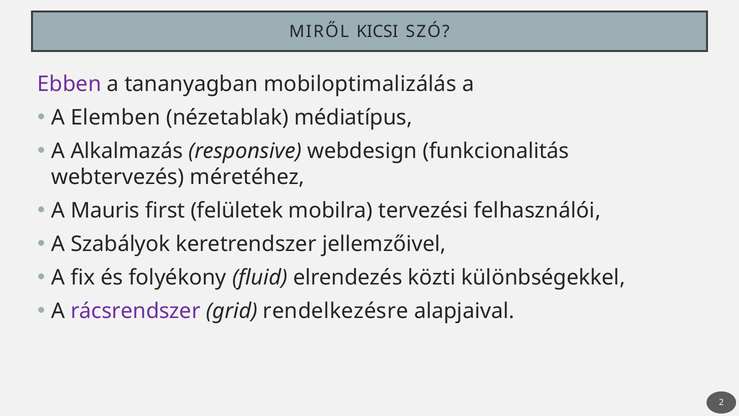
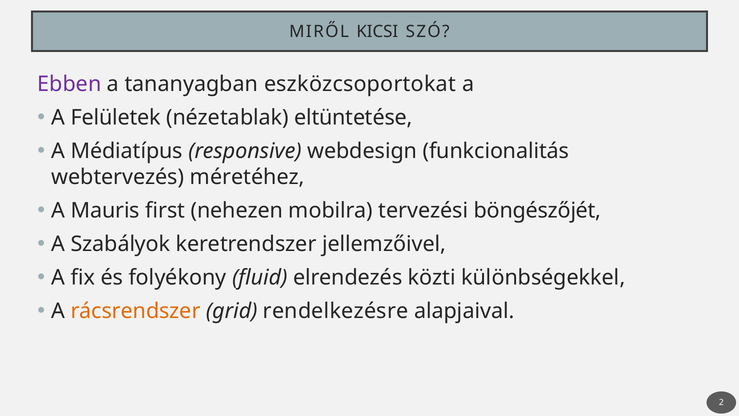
mobiloptimalizálás: mobiloptimalizálás -> eszközcsoportokat (360, 84)
Elemben: Elemben -> Felületek (116, 118)
médiatípus: médiatípus -> eltüntetése (353, 118)
Alkalmazás: Alkalmazás -> Médiatípus (127, 151)
felületek: felületek -> nehezen (237, 210)
felhasználói: felhasználói -> böngészőjét (537, 210)
rácsrendszer colour: purple -> orange (136, 311)
